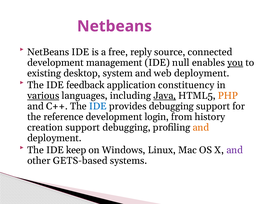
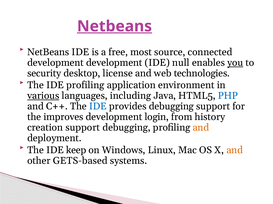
Netbeans underline: none -> present (114, 26)
reply: reply -> most (141, 52)
development management: management -> development (114, 63)
existing: existing -> security (44, 73)
system: system -> license (118, 73)
web deployment: deployment -> technologies (202, 73)
IDE feedback: feedback -> profiling (85, 85)
constituency: constituency -> environment (186, 85)
Java underline: present -> none (165, 96)
PHP colour: orange -> blue (228, 96)
reference: reference -> improves (63, 117)
and colour: purple -> orange (235, 151)
